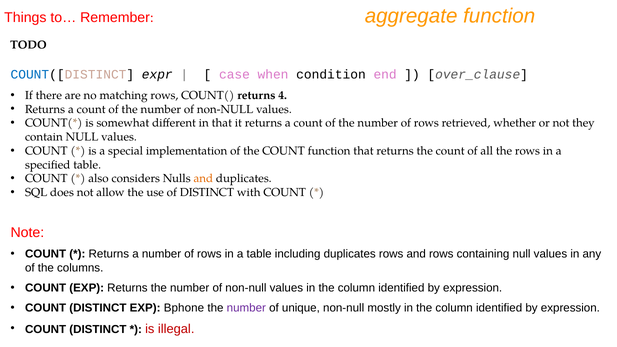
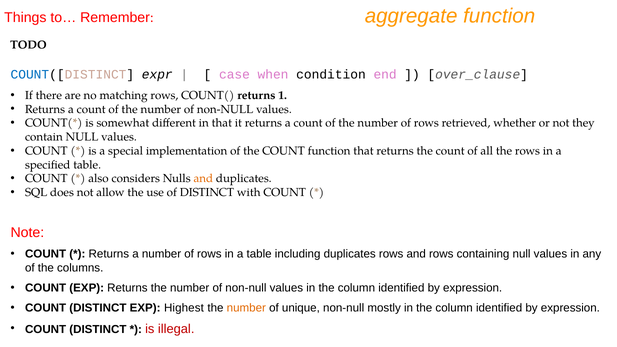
4: 4 -> 1 (283, 95)
Bphone: Bphone -> Highest (184, 308)
number colour: purple -> orange (246, 308)
